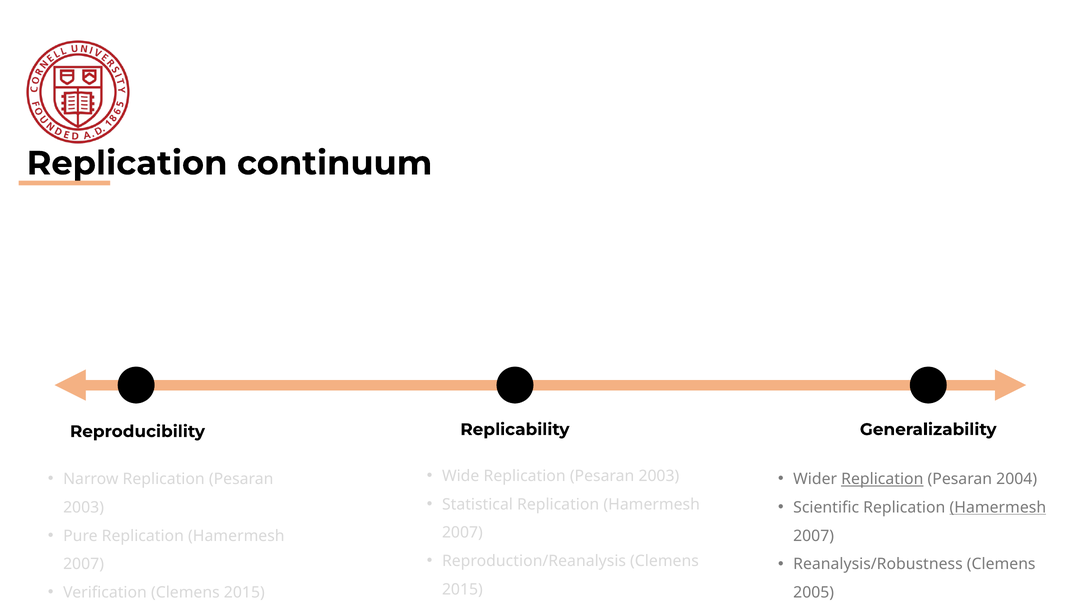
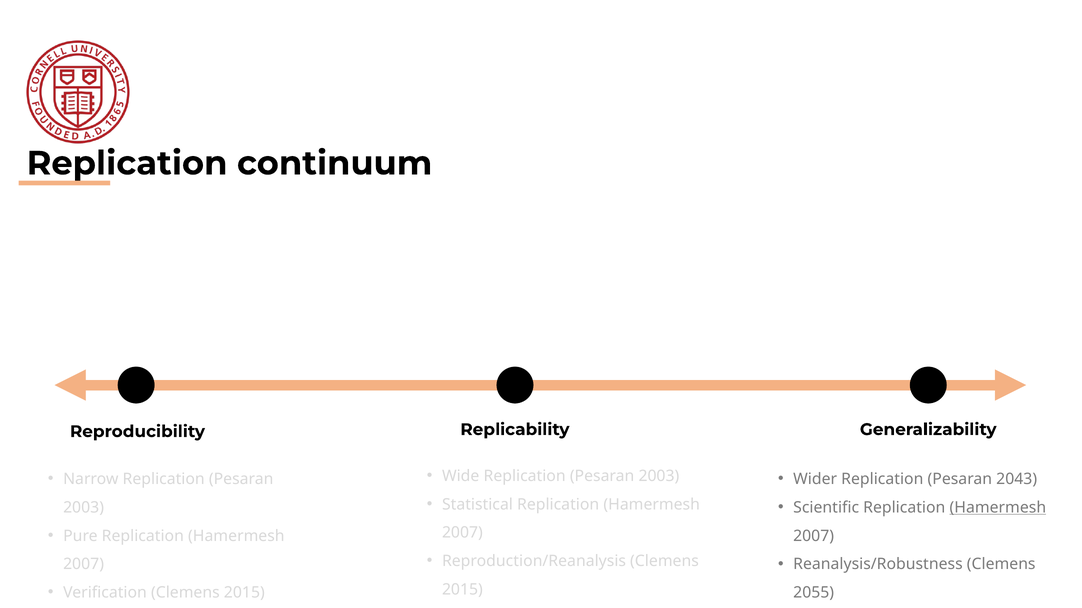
Replication underline: present -> none (882, 480)
2004: 2004 -> 2043 (1017, 480)
2005: 2005 -> 2055 (814, 593)
